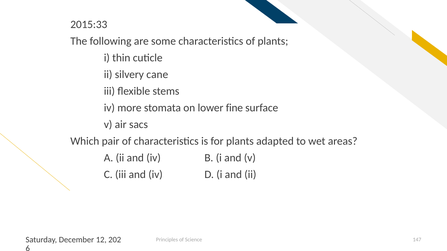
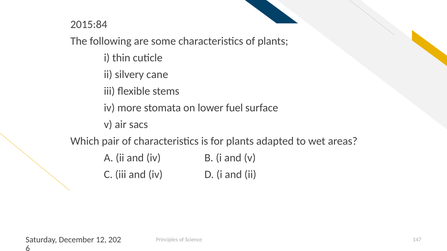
2015:33: 2015:33 -> 2015:84 (89, 24)
fine: fine -> fuel (234, 108)
